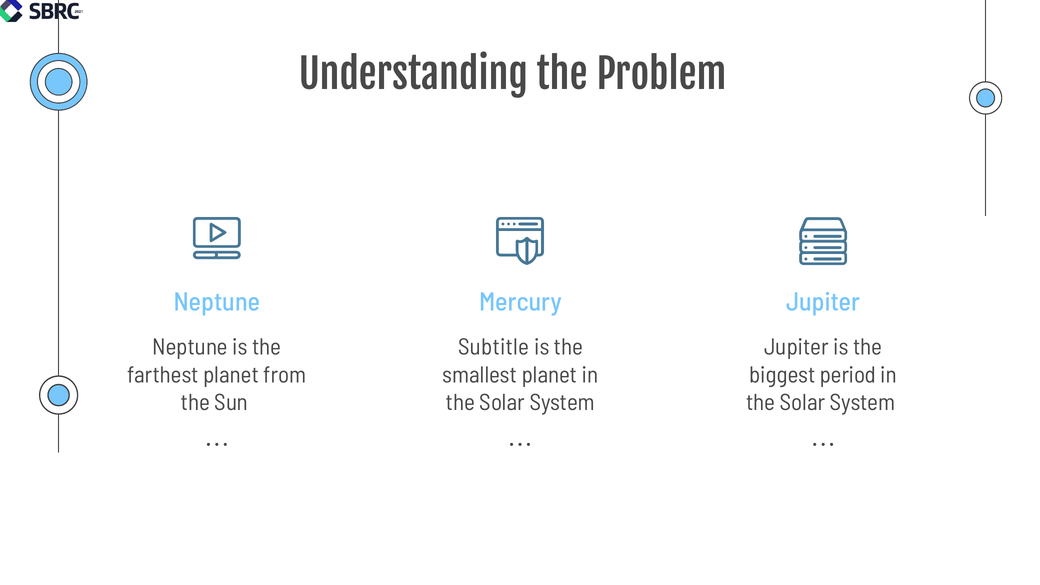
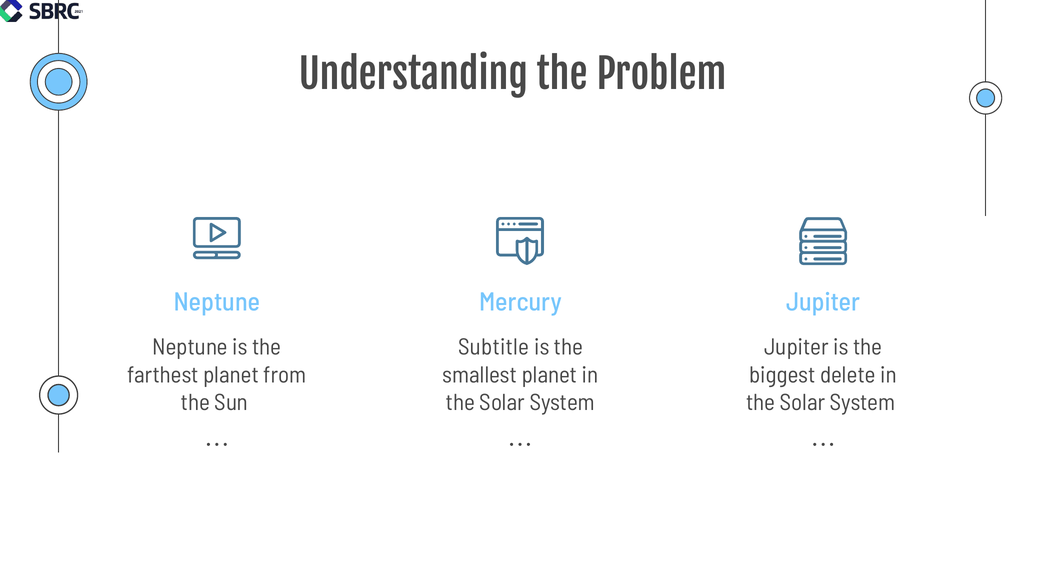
period: period -> delete (848, 375)
